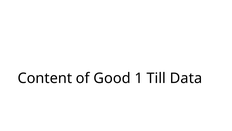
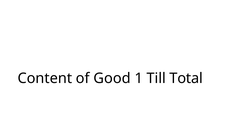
Data: Data -> Total (186, 78)
